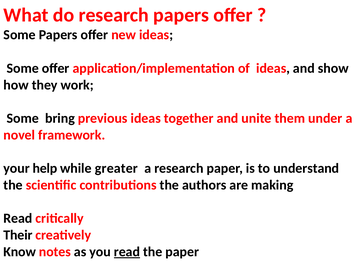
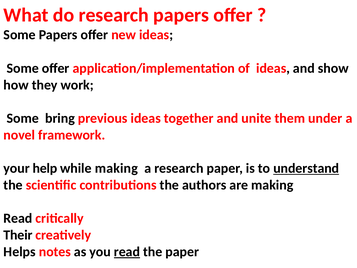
while greater: greater -> making (116, 168)
understand underline: none -> present (306, 168)
Know: Know -> Helps (20, 252)
